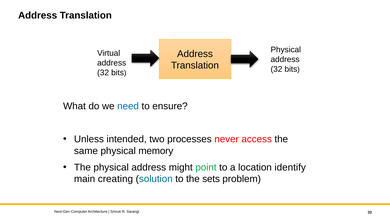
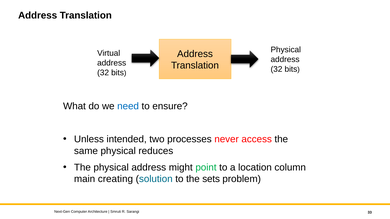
memory: memory -> reduces (156, 151)
identify: identify -> column (290, 168)
